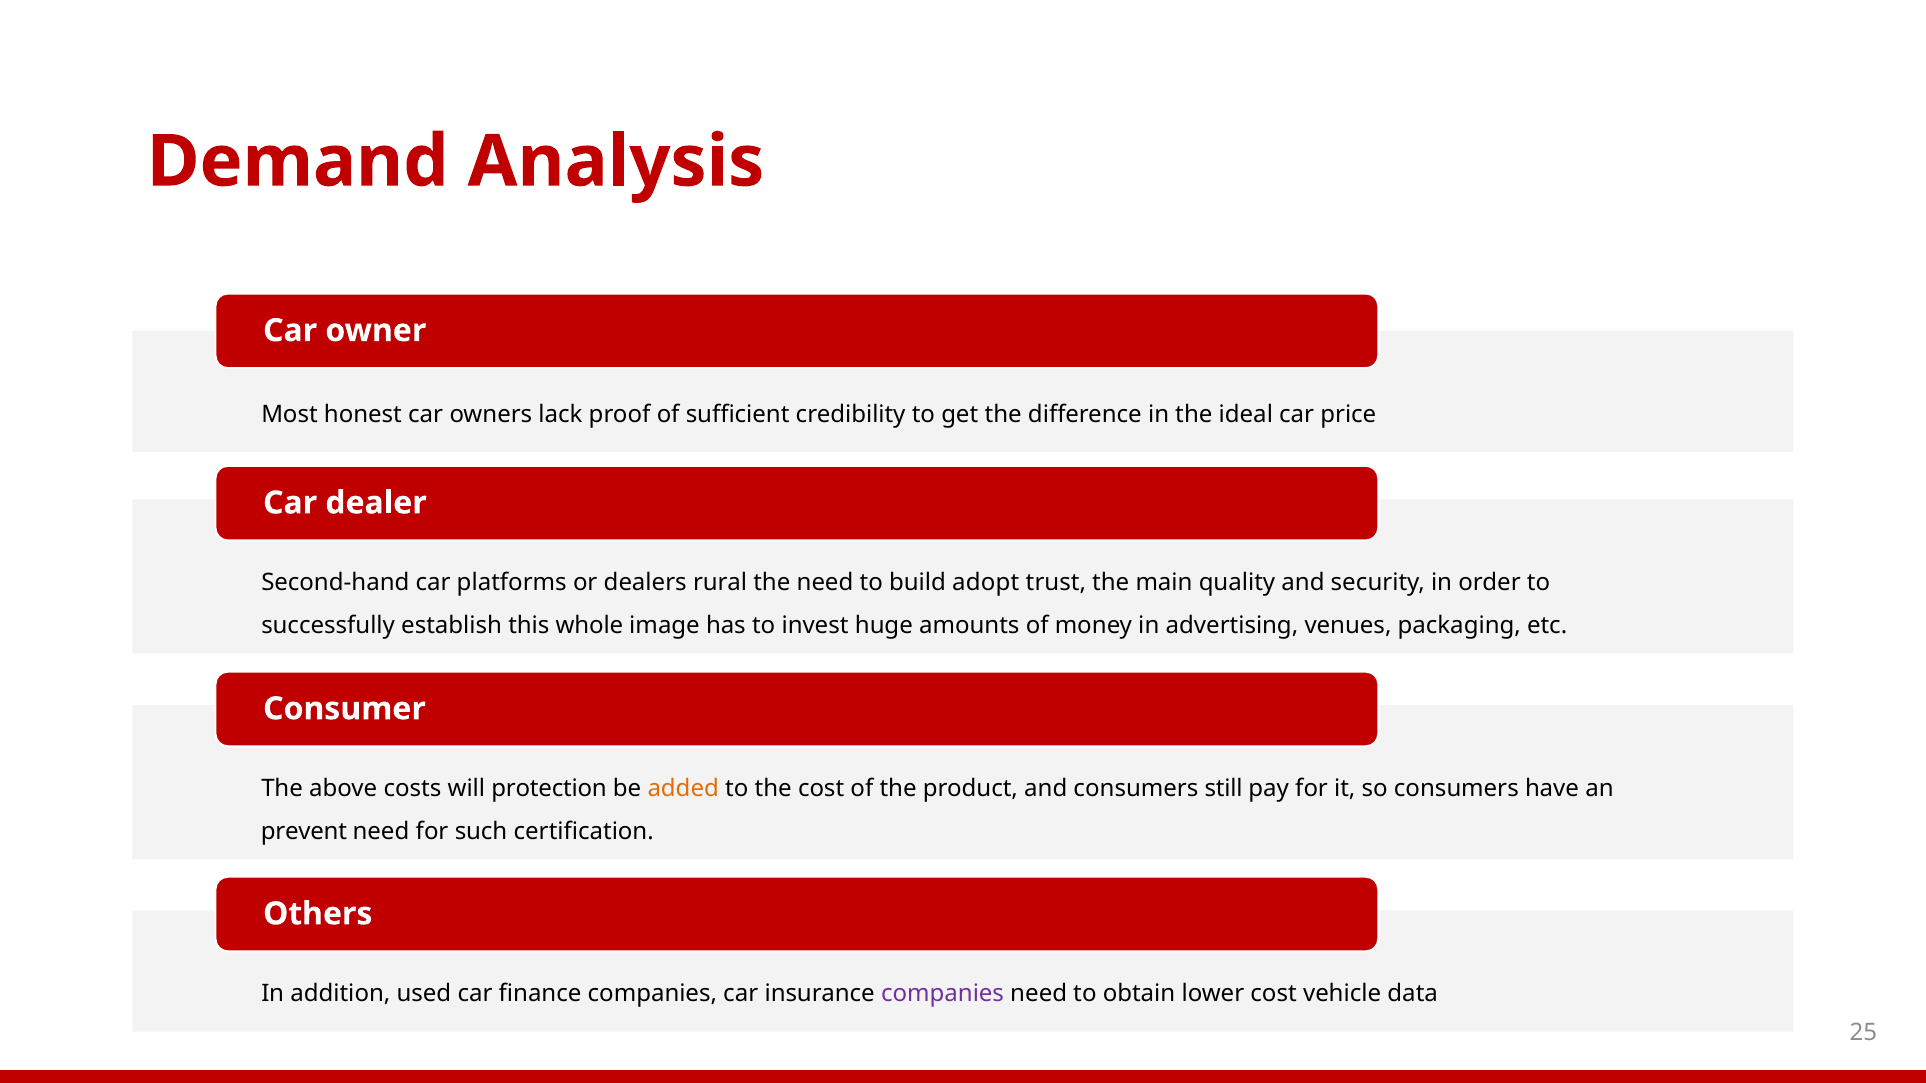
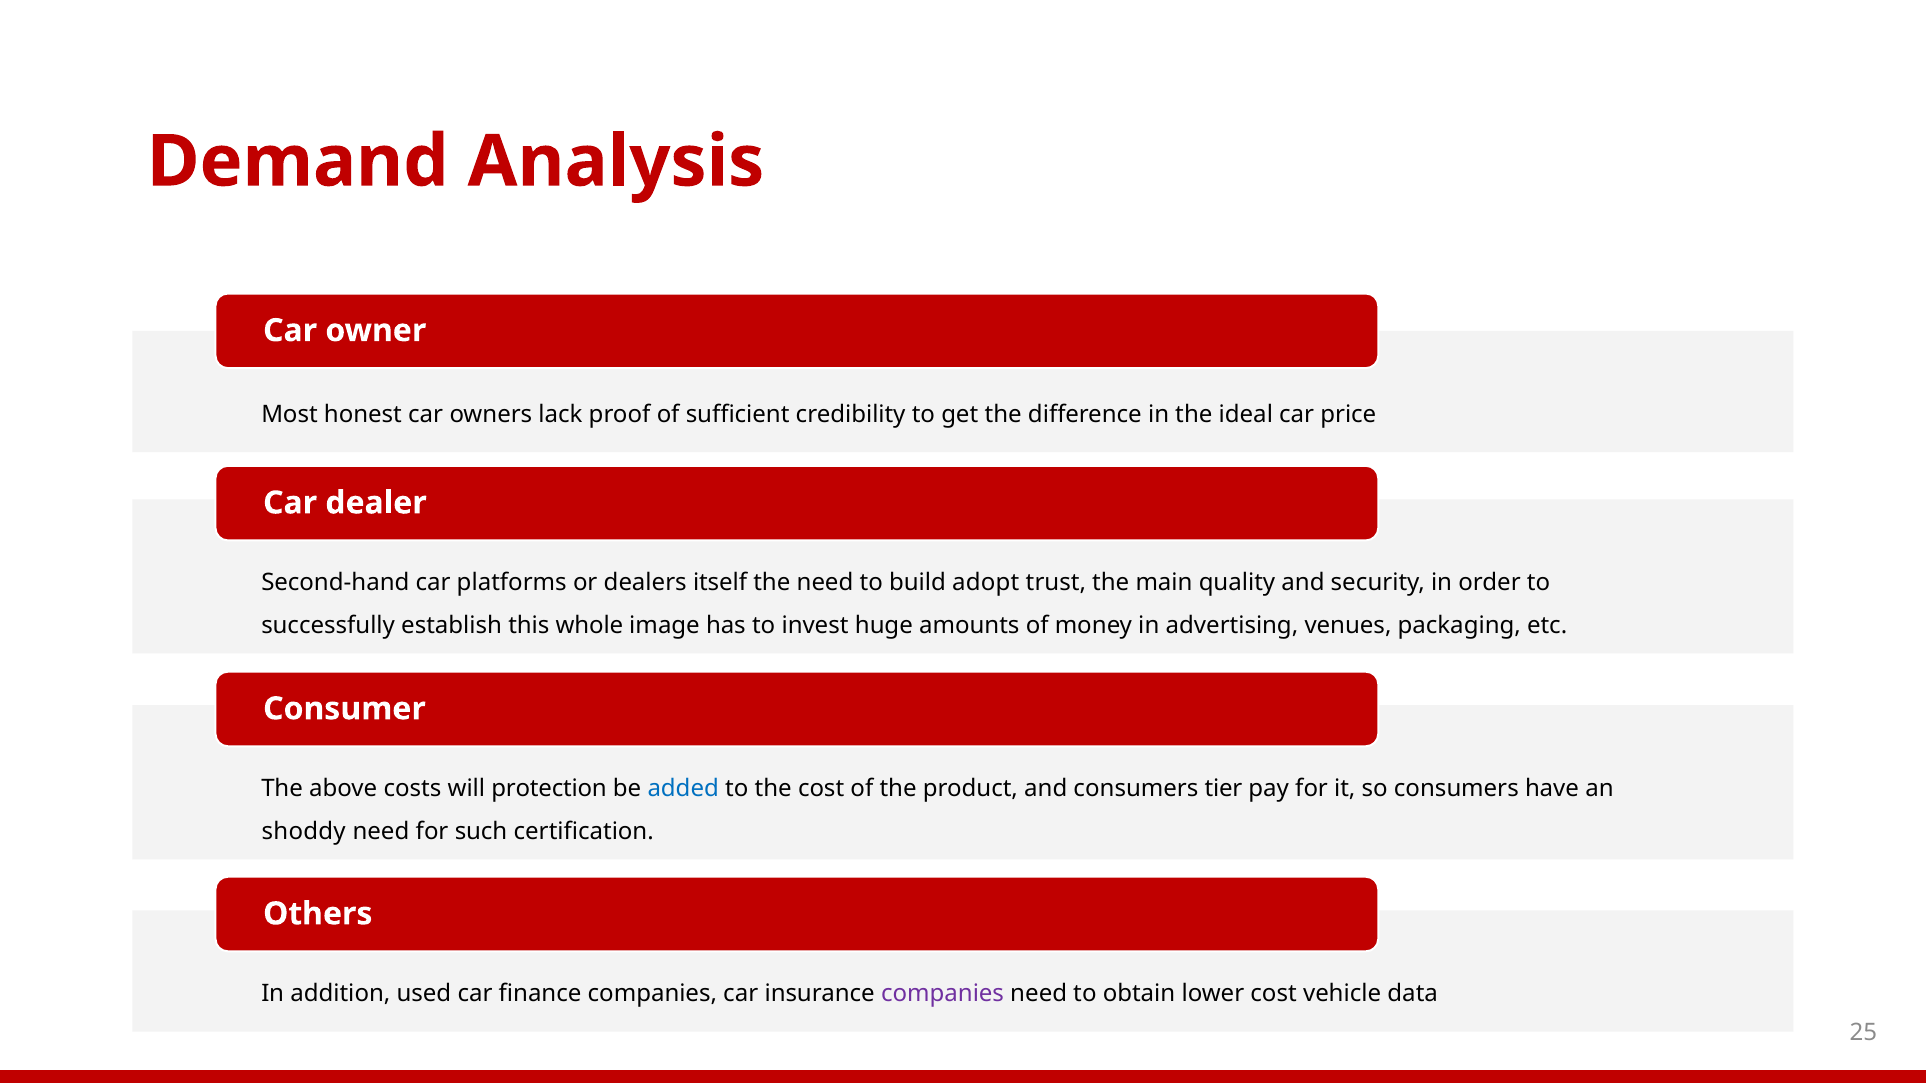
rural: rural -> itself (720, 583)
added colour: orange -> blue (683, 789)
still: still -> tier (1224, 789)
prevent: prevent -> shoddy (304, 832)
